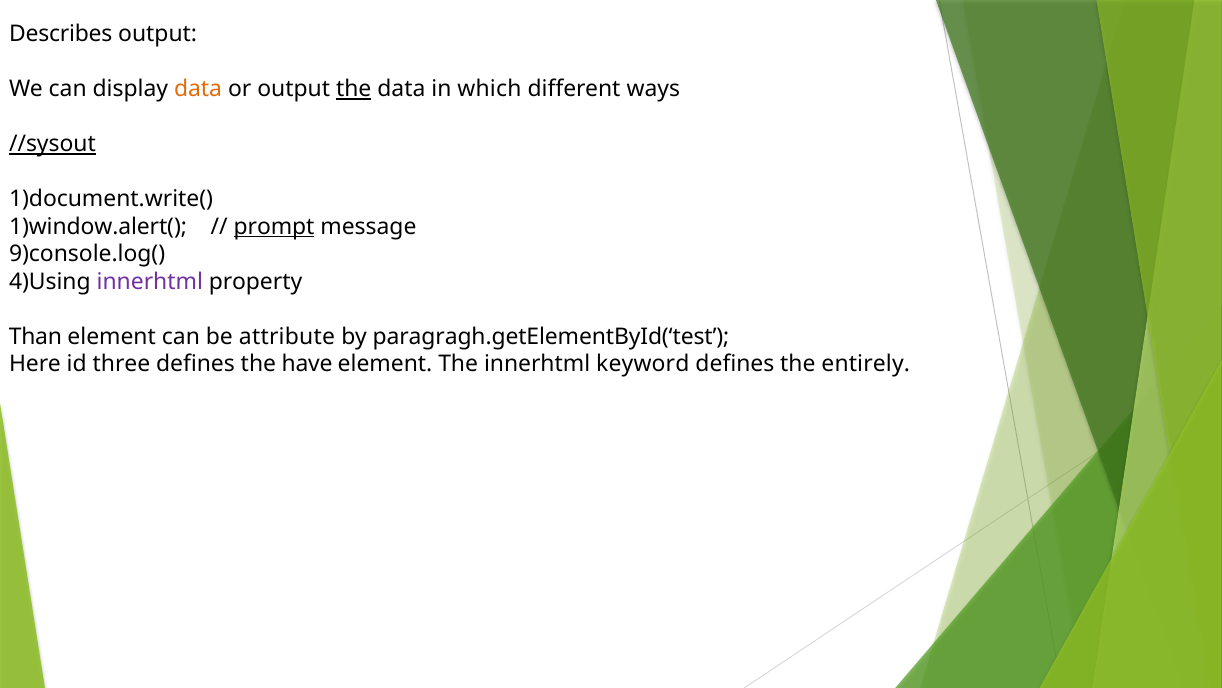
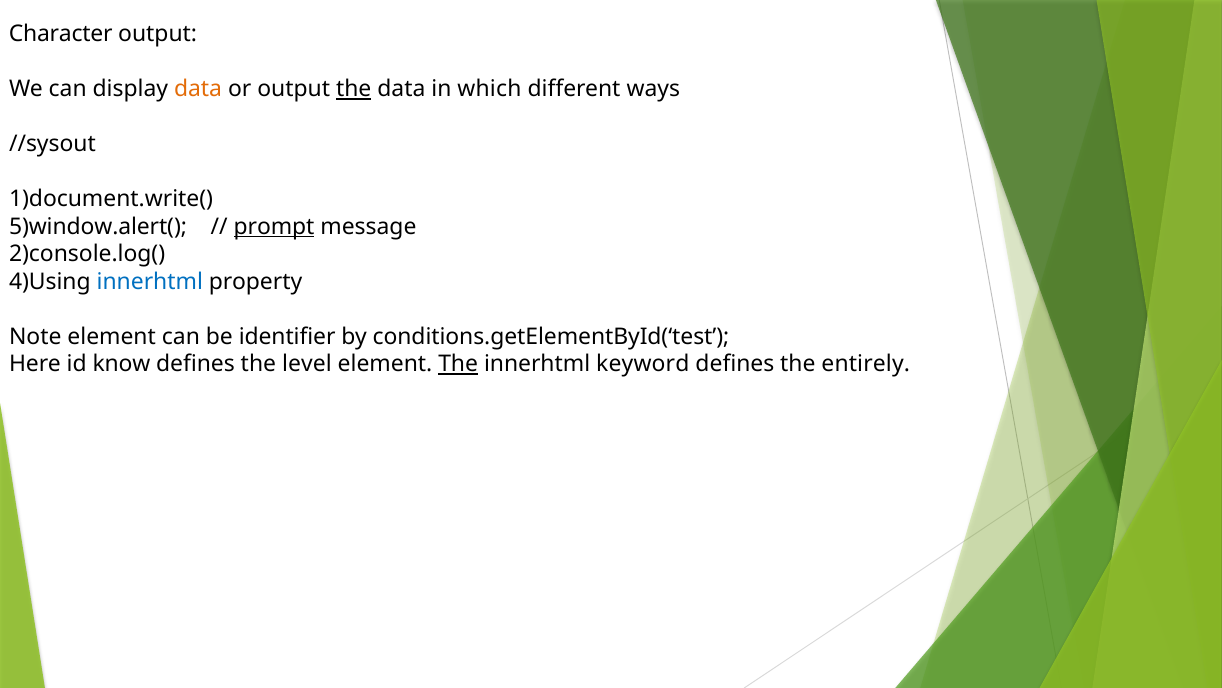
Describes: Describes -> Character (61, 34)
//sysout underline: present -> none (52, 144)
1)window.alert(: 1)window.alert( -> 5)window.alert( (98, 227)
9)console.log(: 9)console.log( -> 2)console.log( (87, 254)
innerhtml colour: purple -> blue (150, 281)
Than: Than -> Note (35, 336)
attribute: attribute -> identifier (287, 336)
paragragh.getElementById(‘test: paragragh.getElementById(‘test -> conditions.getElementById(‘test (551, 336)
three: three -> know (122, 364)
have: have -> level (307, 364)
The underline: none -> present (458, 364)
